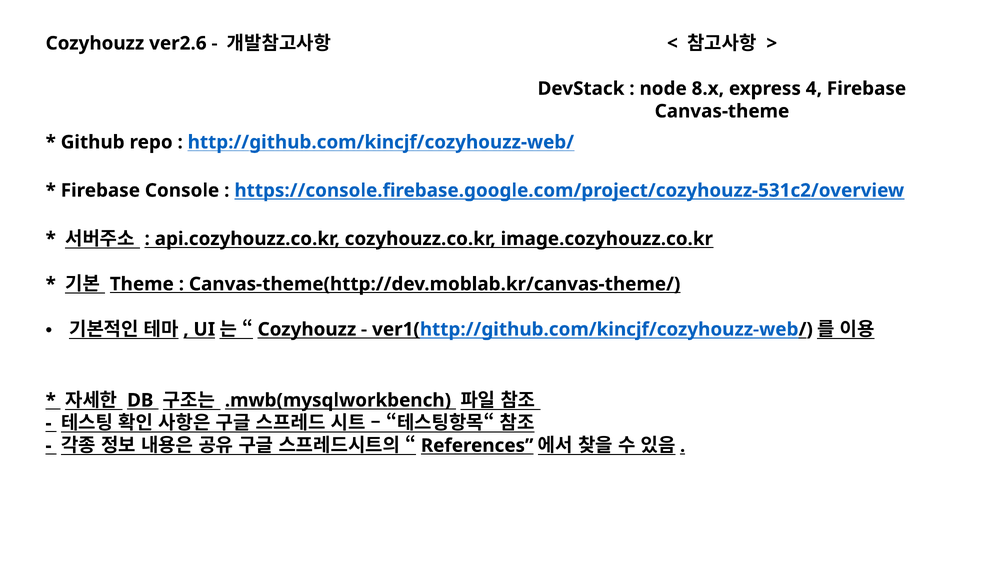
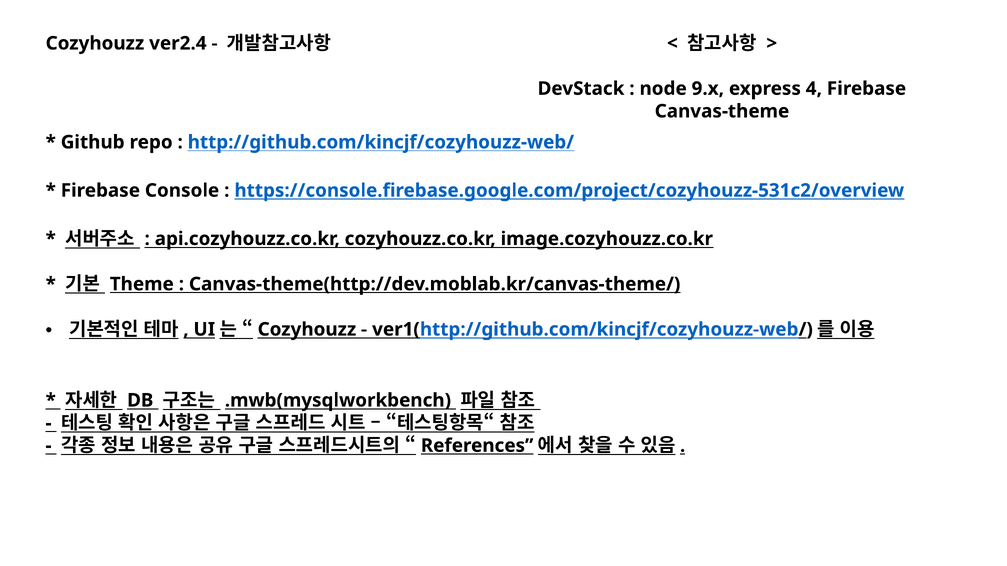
ver2.6: ver2.6 -> ver2.4 (178, 43)
8.x: 8.x -> 9.x (708, 89)
